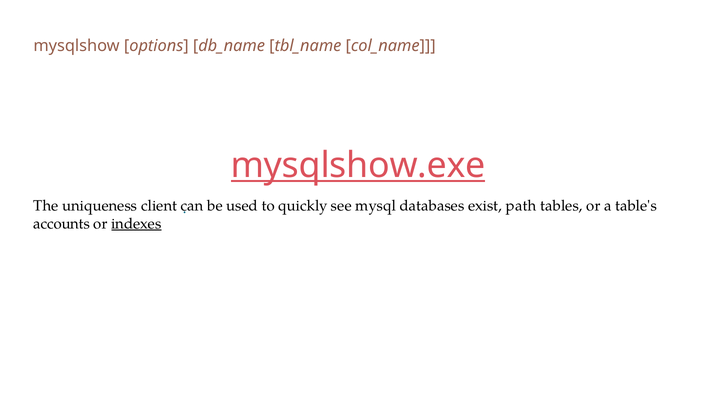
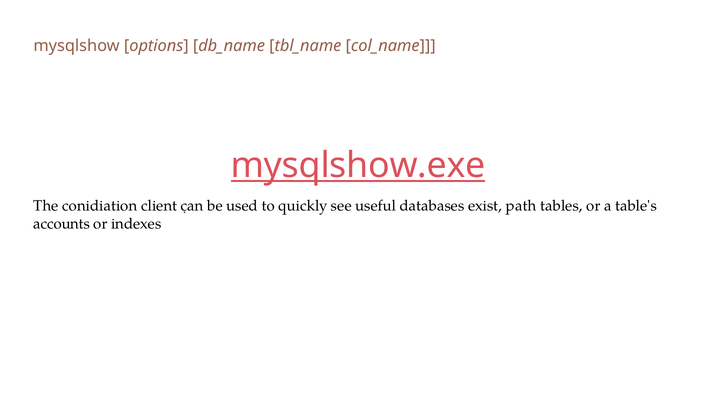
uniqueness: uniqueness -> conidiation (100, 206)
mysql: mysql -> useful (376, 206)
indexes underline: present -> none (136, 223)
